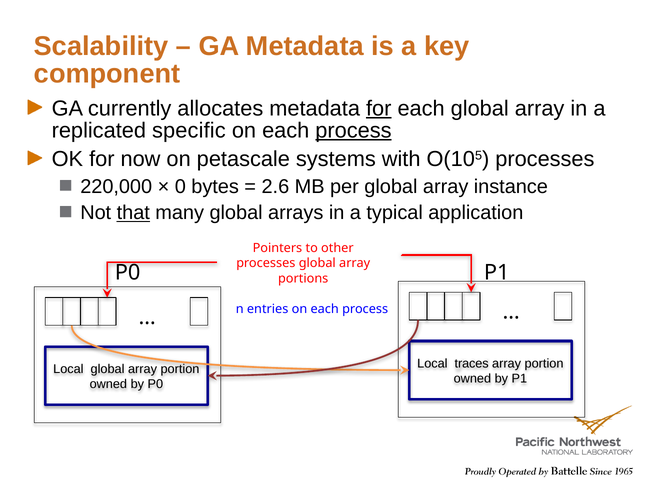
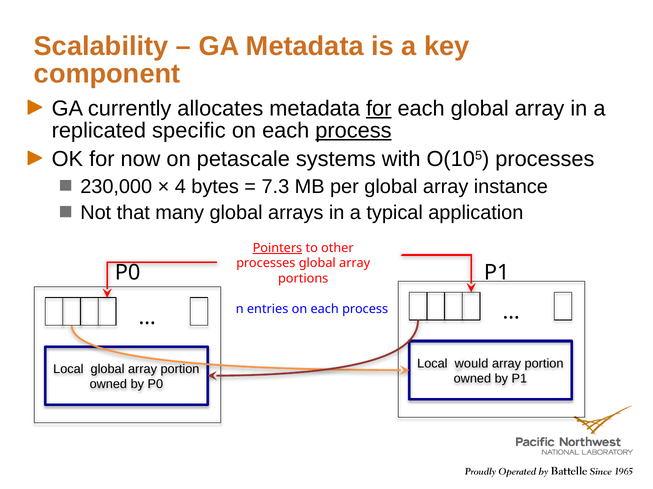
220,000: 220,000 -> 230,000 (116, 187)
0: 0 -> 4 (180, 187)
2.6: 2.6 -> 7.3 (275, 187)
that underline: present -> none (133, 213)
Pointers underline: none -> present (277, 248)
traces: traces -> would (471, 364)
